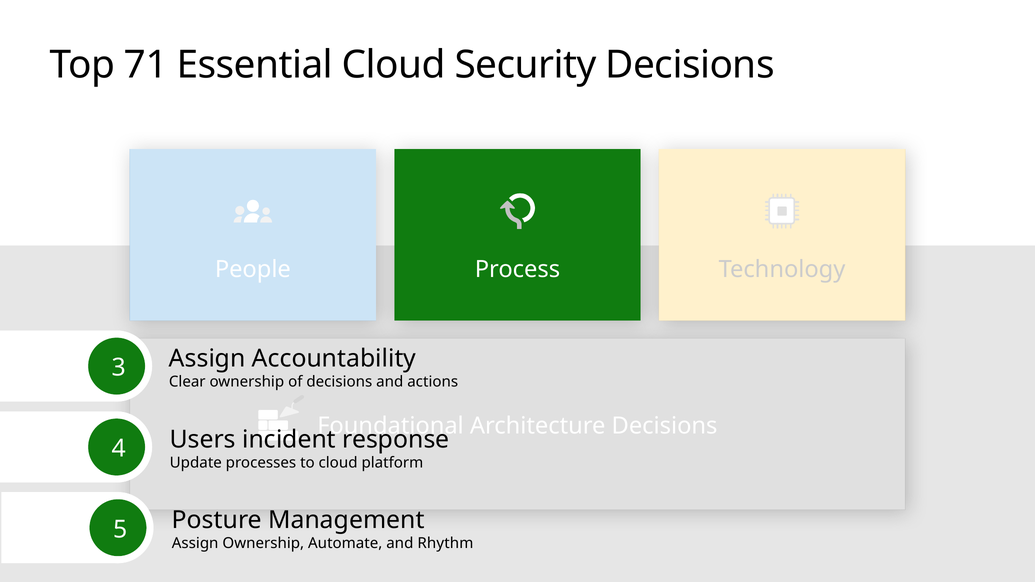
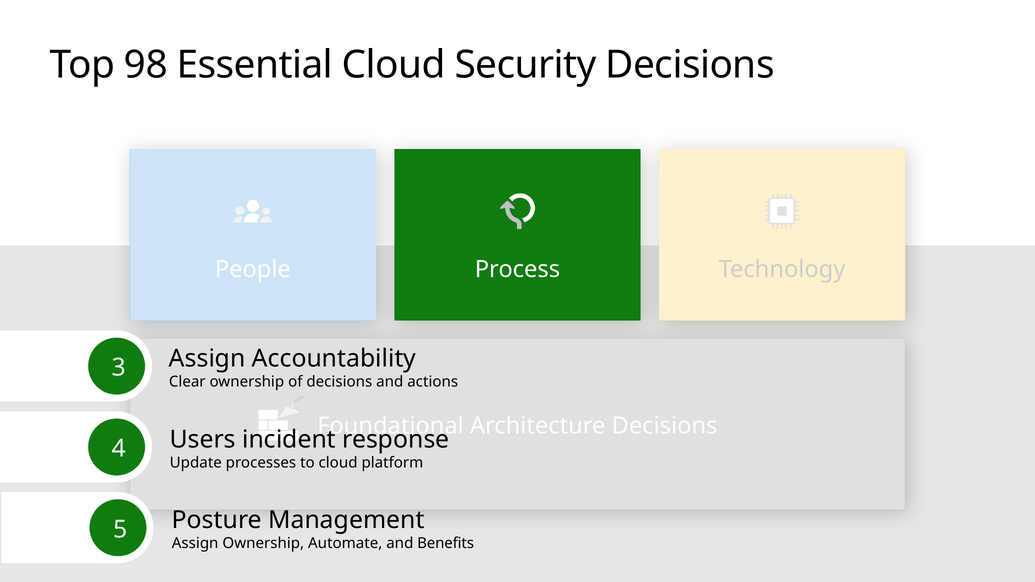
71: 71 -> 98 (146, 65)
Rhythm: Rhythm -> Benefits (446, 543)
